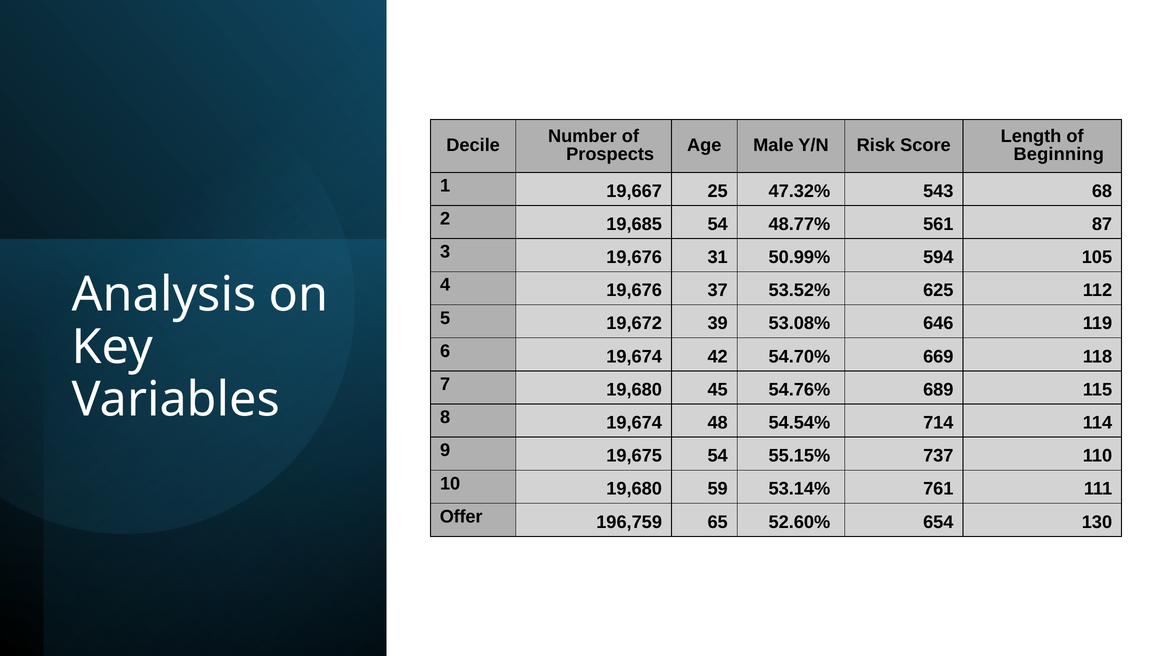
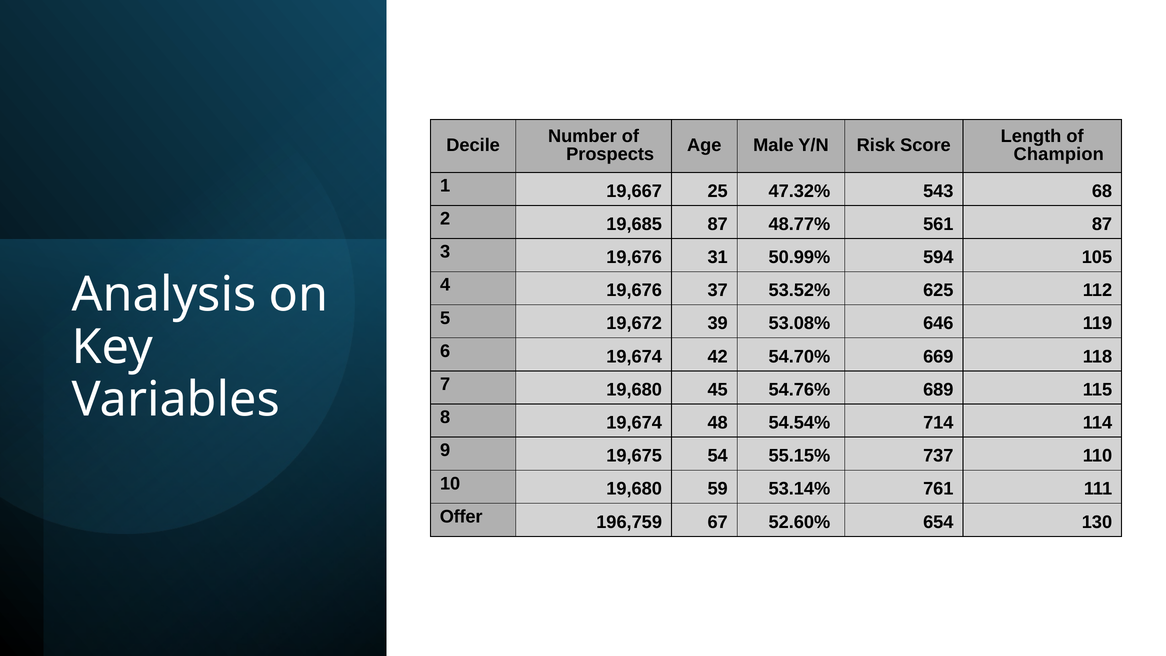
Beginning: Beginning -> Champion (1059, 154)
19,685 54: 54 -> 87 (718, 224)
65: 65 -> 67 (718, 522)
